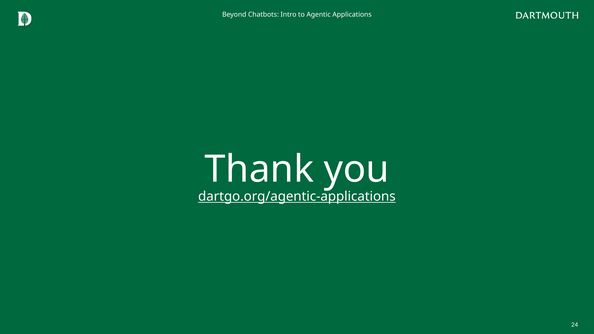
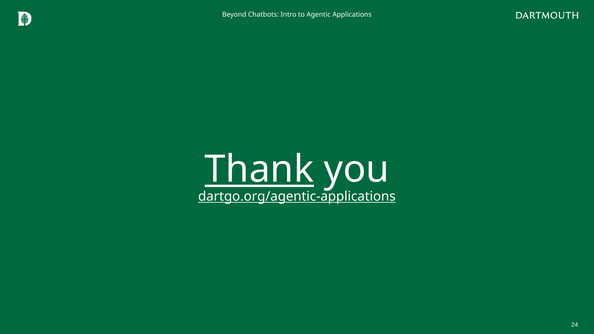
Thank underline: none -> present (259, 170)
